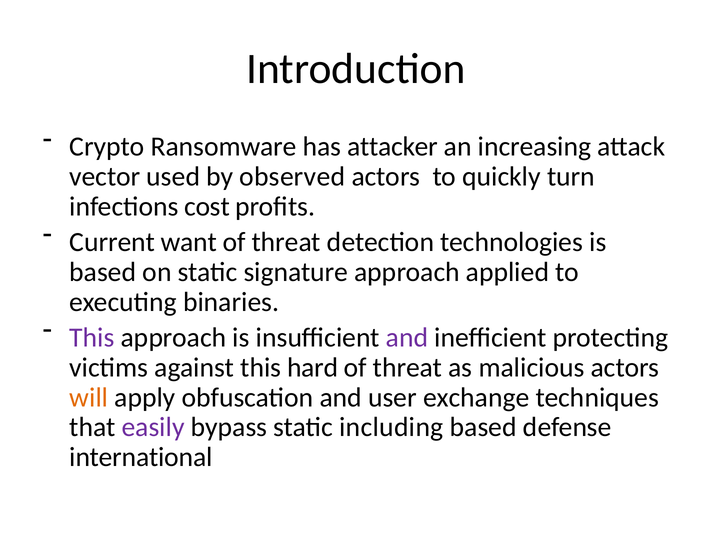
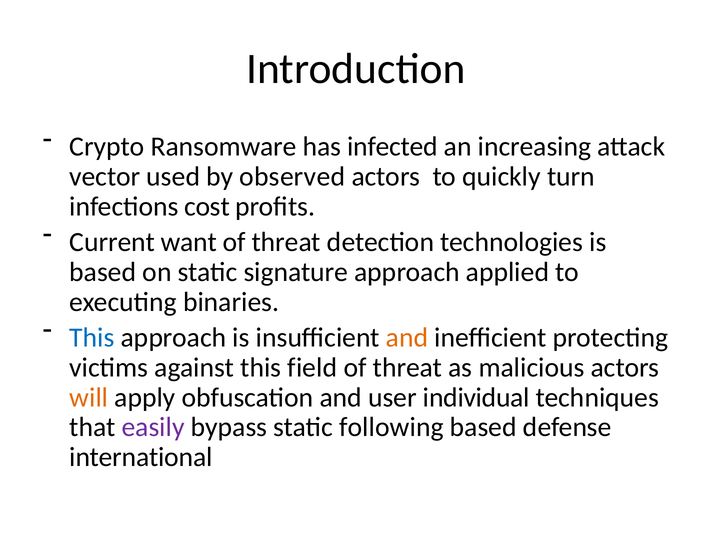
attacker: attacker -> infected (393, 147)
This colour: purple -> blue (92, 338)
and colour: purple -> orange (407, 338)
hard: hard -> field (312, 367)
exchange: exchange -> individual (476, 397)
including: including -> following (391, 427)
